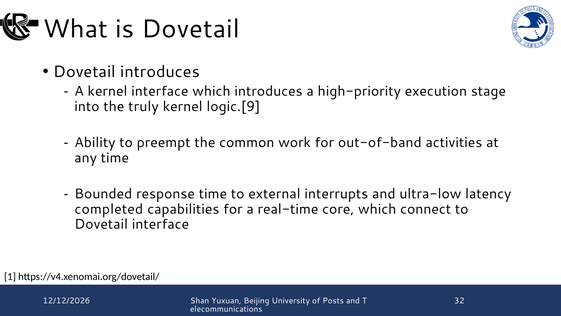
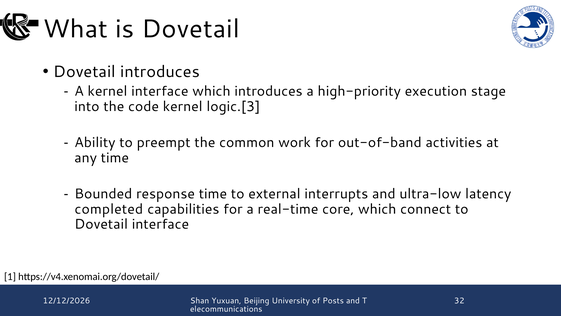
truly: truly -> code (144, 106)
logic.[9: logic.[9 -> logic.[3 (233, 106)
